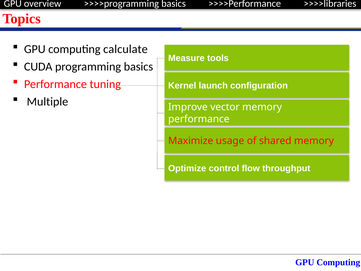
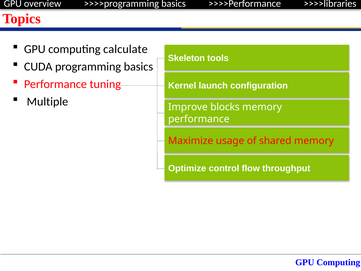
Measure: Measure -> Skeleton (186, 58)
vector: vector -> blocks (225, 107)
